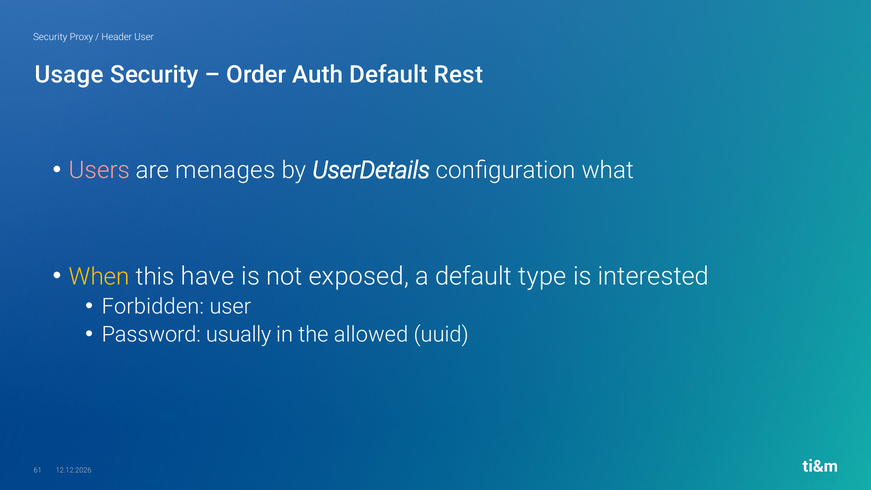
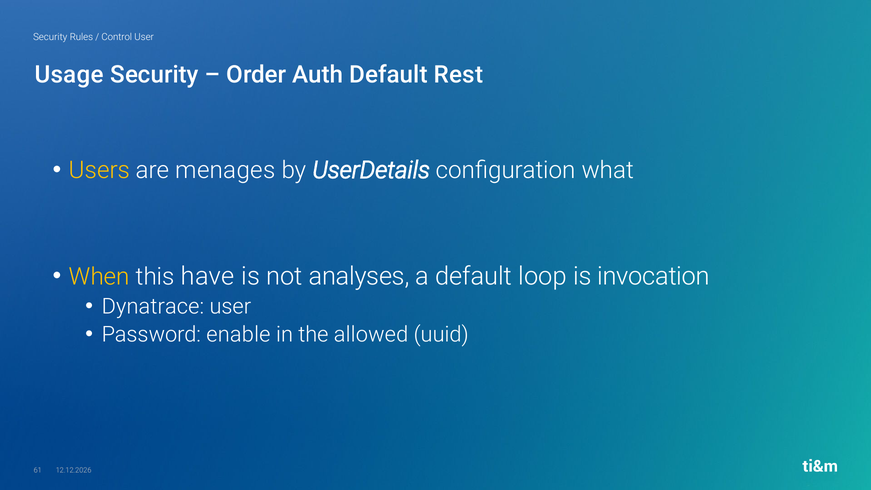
Proxy: Proxy -> Rules (81, 37)
Header: Header -> Control (117, 37)
Users colour: pink -> yellow (100, 170)
exposed: exposed -> analyses (359, 276)
type: type -> loop (543, 276)
interested: interested -> invocation (654, 276)
Forbidden: Forbidden -> Dynatrace (153, 307)
usually: usually -> enable (238, 335)
